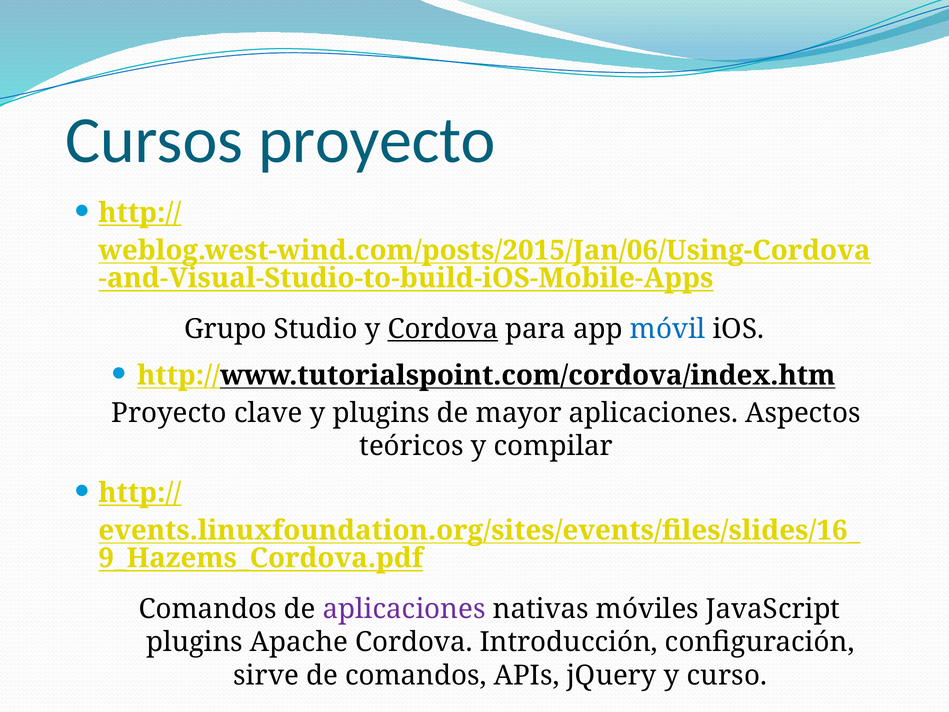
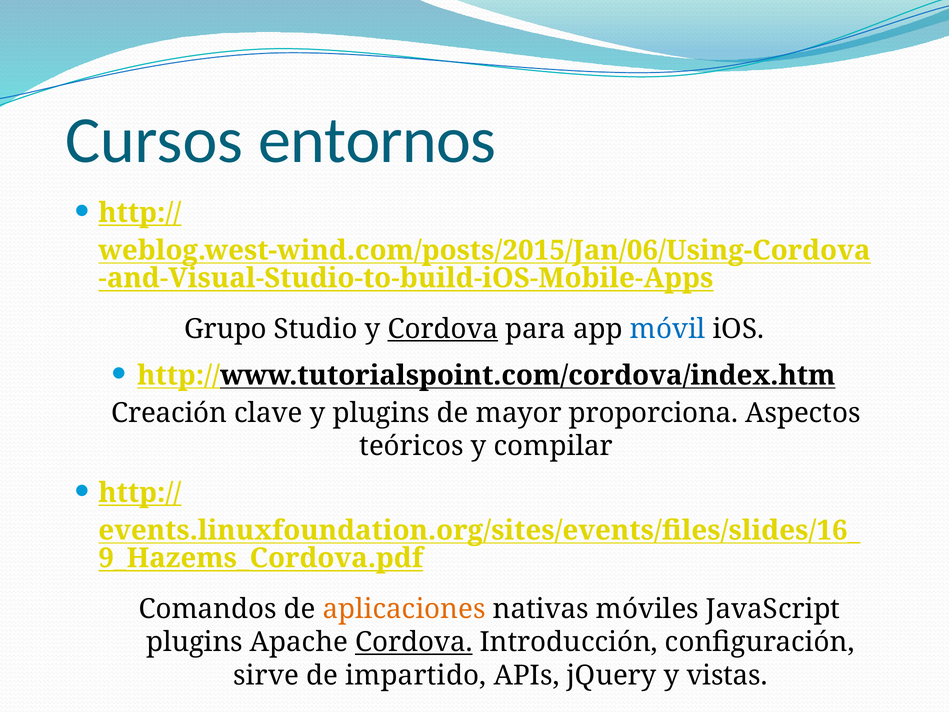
Cursos proyecto: proyecto -> entornos (377, 140)
Proyecto: Proyecto -> Creación (169, 413)
mayor aplicaciones: aplicaciones -> proporciona (654, 413)
aplicaciones colour: purple -> orange (404, 609)
Cordova underline: none -> present (414, 642)
de comandos: comandos -> impartido (416, 675)
curso: curso -> vistas (727, 675)
